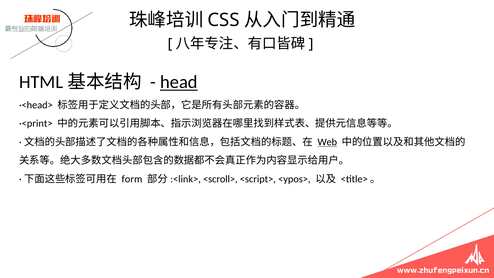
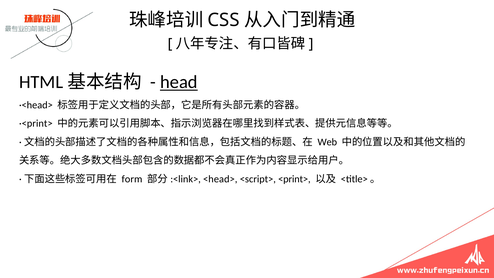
Web underline: present -> none (327, 142)
<scroll>: <scroll> -> <head> (220, 179)
<ypos>: <ypos> -> <print> (294, 179)
